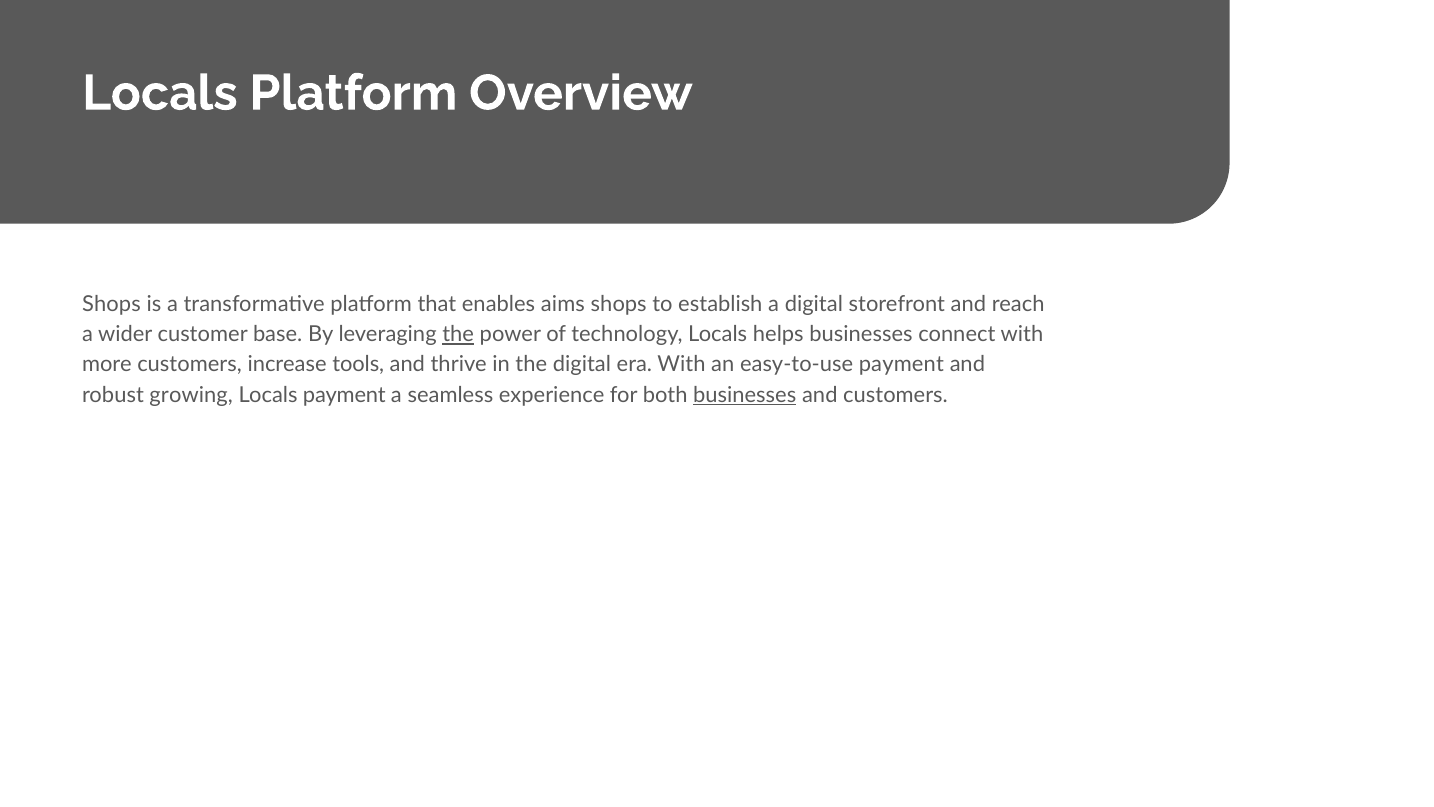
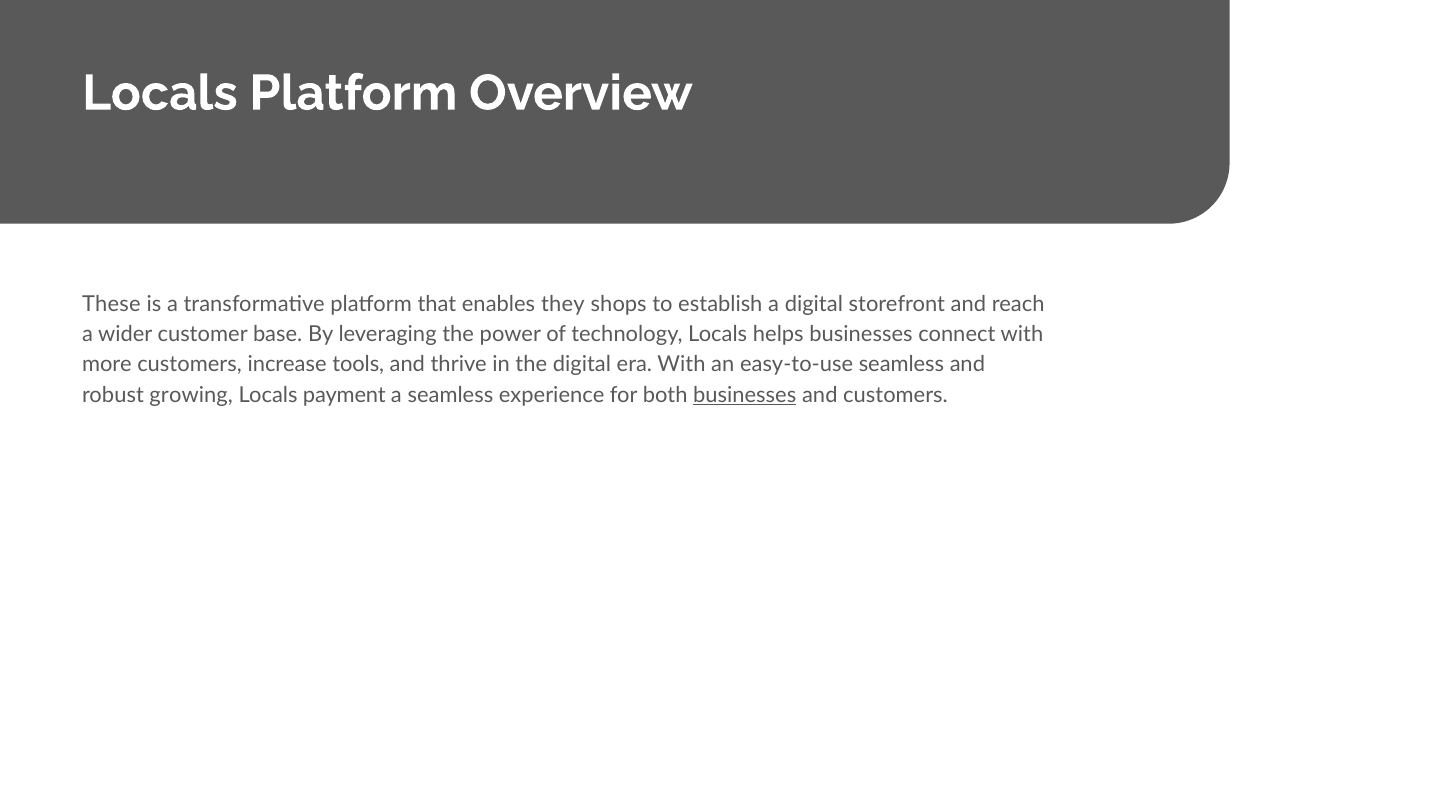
Shops: Shops -> These (111, 304)
aims: aims -> they (563, 304)
the underline: present -> none (458, 334)
easy-to-use payment: payment -> seamless (901, 365)
